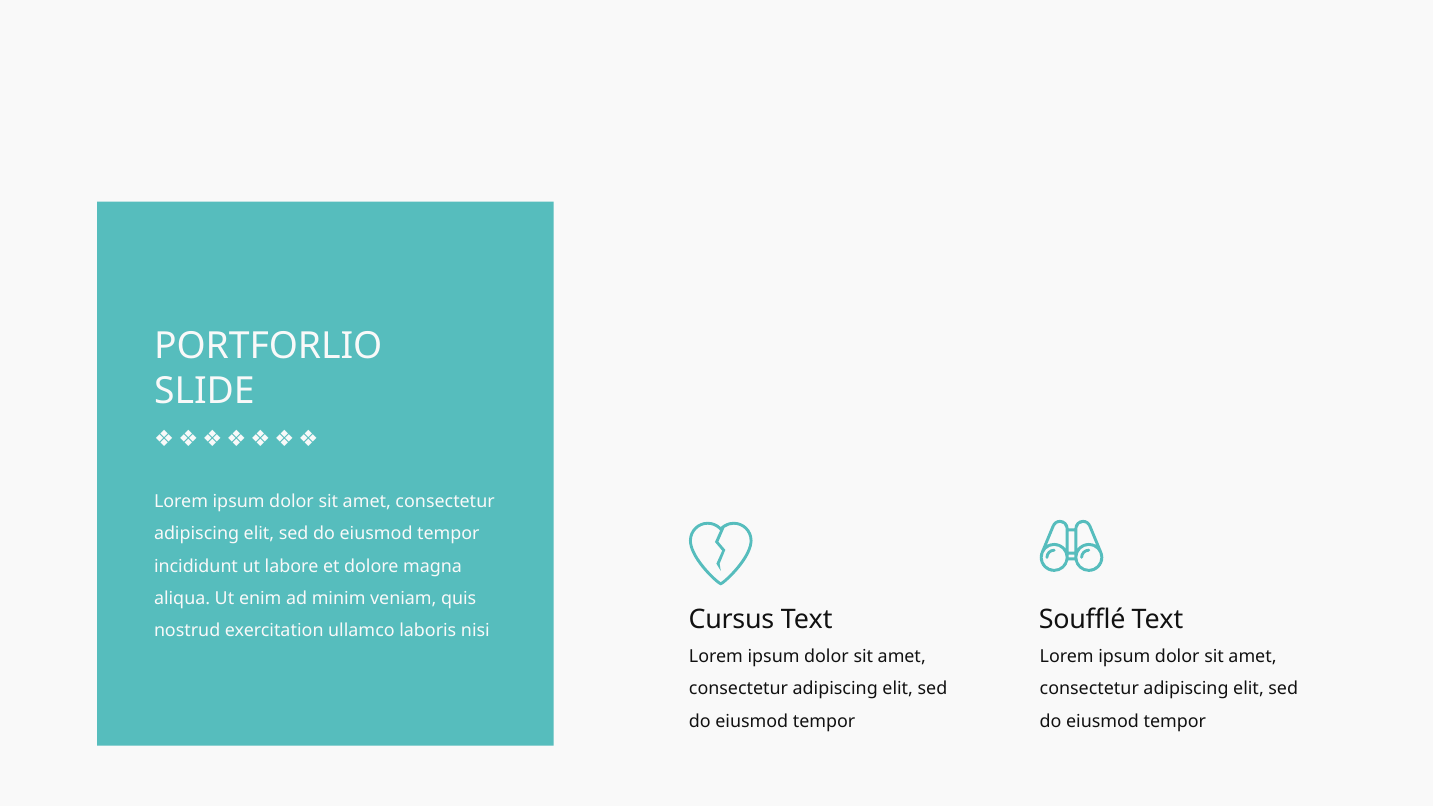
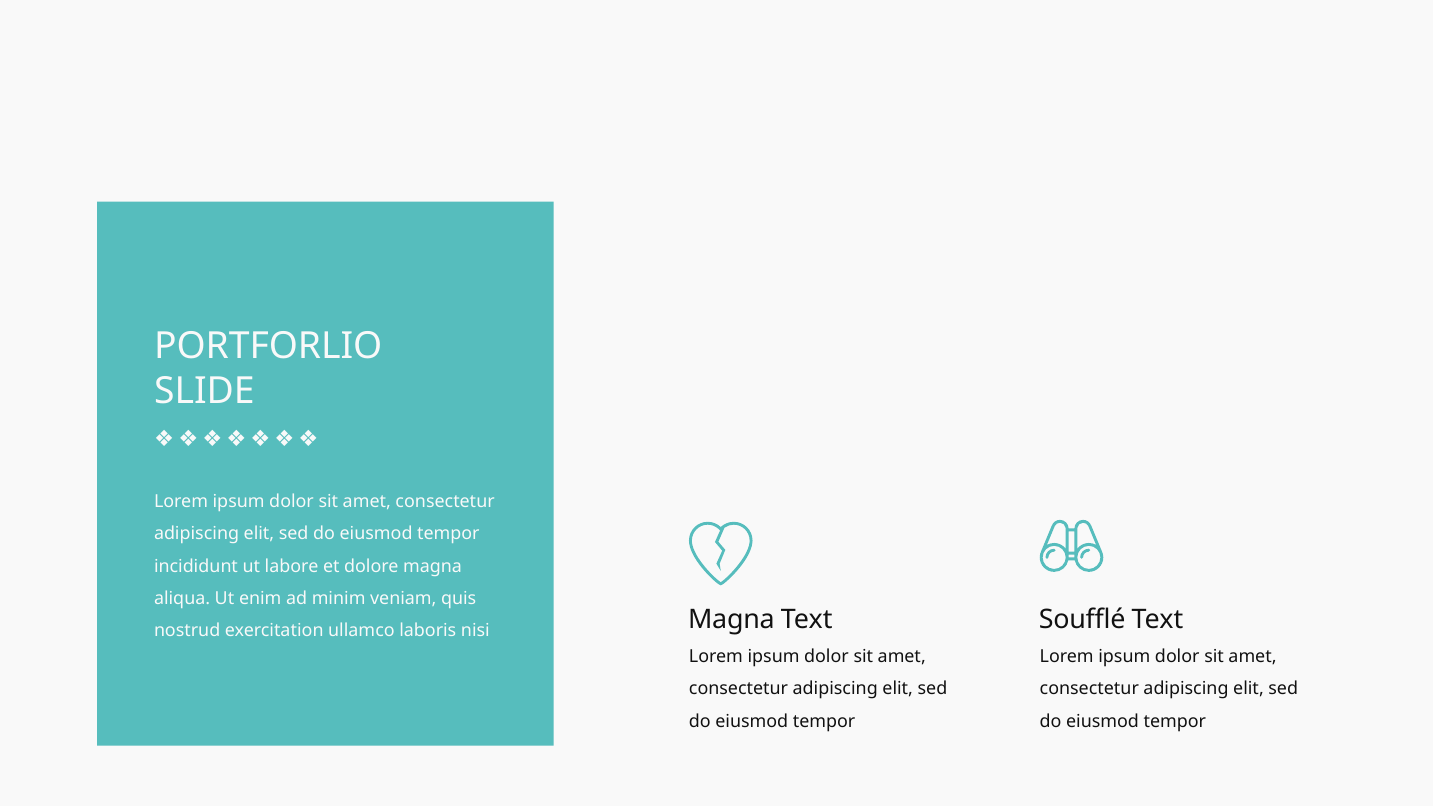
Cursus: Cursus -> Magna (731, 620)
